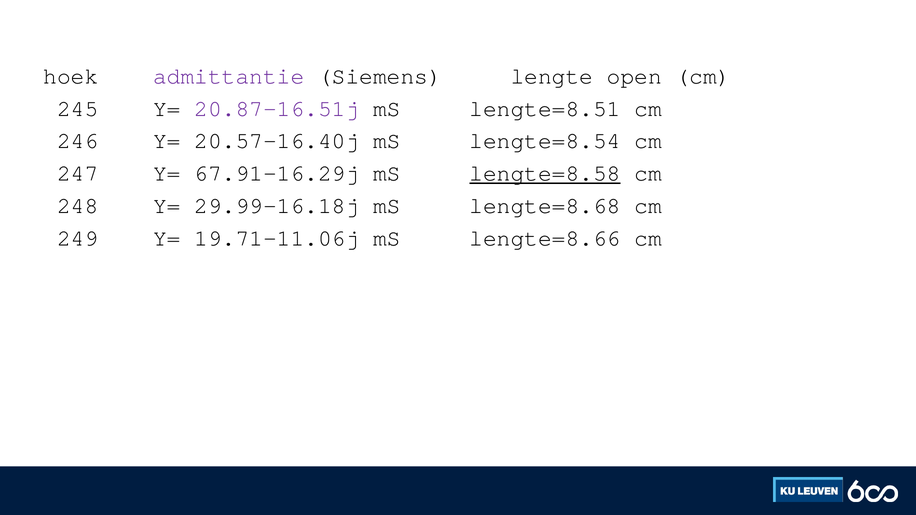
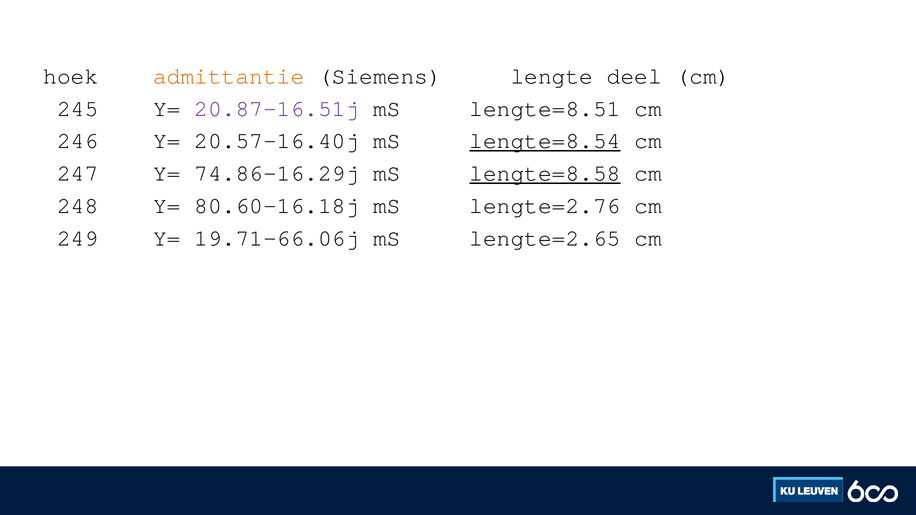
admittantie colour: purple -> orange (229, 76)
open: open -> deel (634, 76)
lengte=8.54 underline: none -> present (545, 141)
67.91-16.29j: 67.91-16.29j -> 74.86-16.29j (277, 173)
29.99-16.18j: 29.99-16.18j -> 80.60-16.18j (277, 206)
lengte=8.68: lengte=8.68 -> lengte=2.76 (545, 206)
19.71-11.06j: 19.71-11.06j -> 19.71-66.06j (277, 238)
lengte=8.66: lengte=8.66 -> lengte=2.65 (545, 238)
